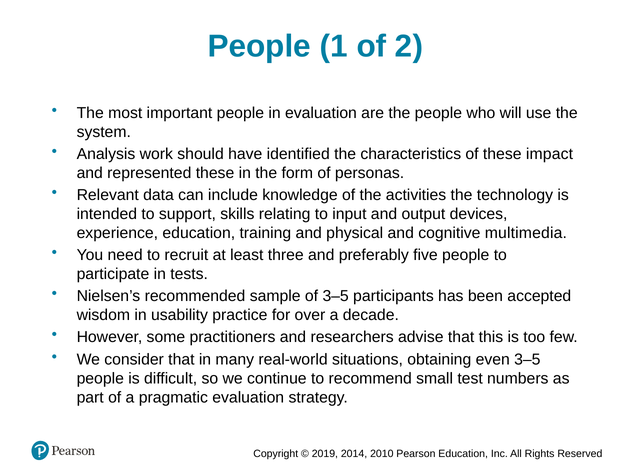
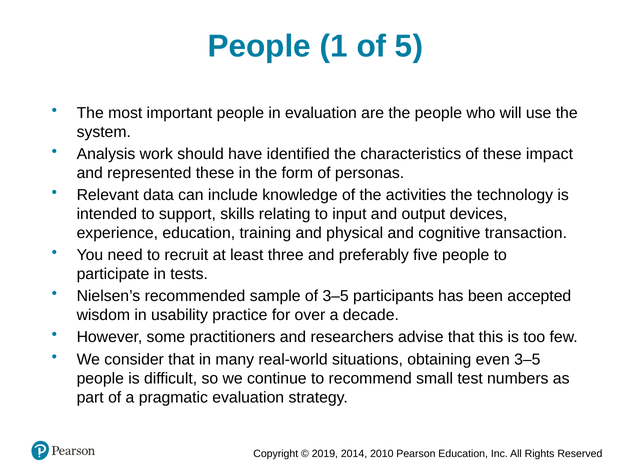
2: 2 -> 5 (409, 46)
multimedia: multimedia -> transaction (526, 233)
